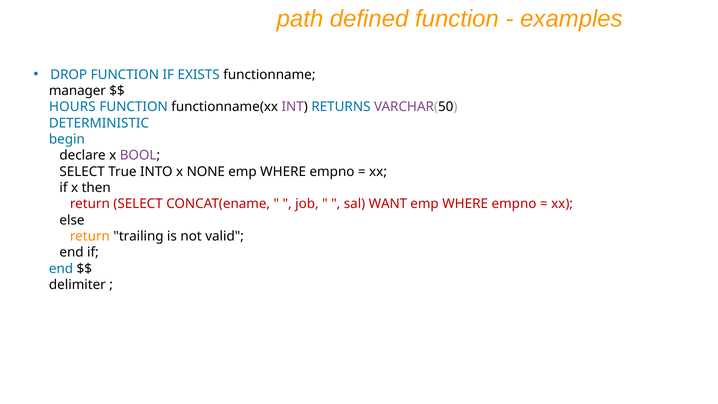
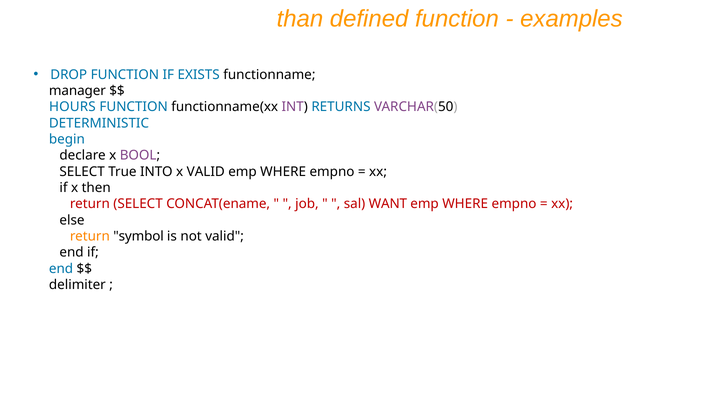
path: path -> than (300, 19)
x NONE: NONE -> VALID (206, 172)
trailing: trailing -> symbol (139, 236)
